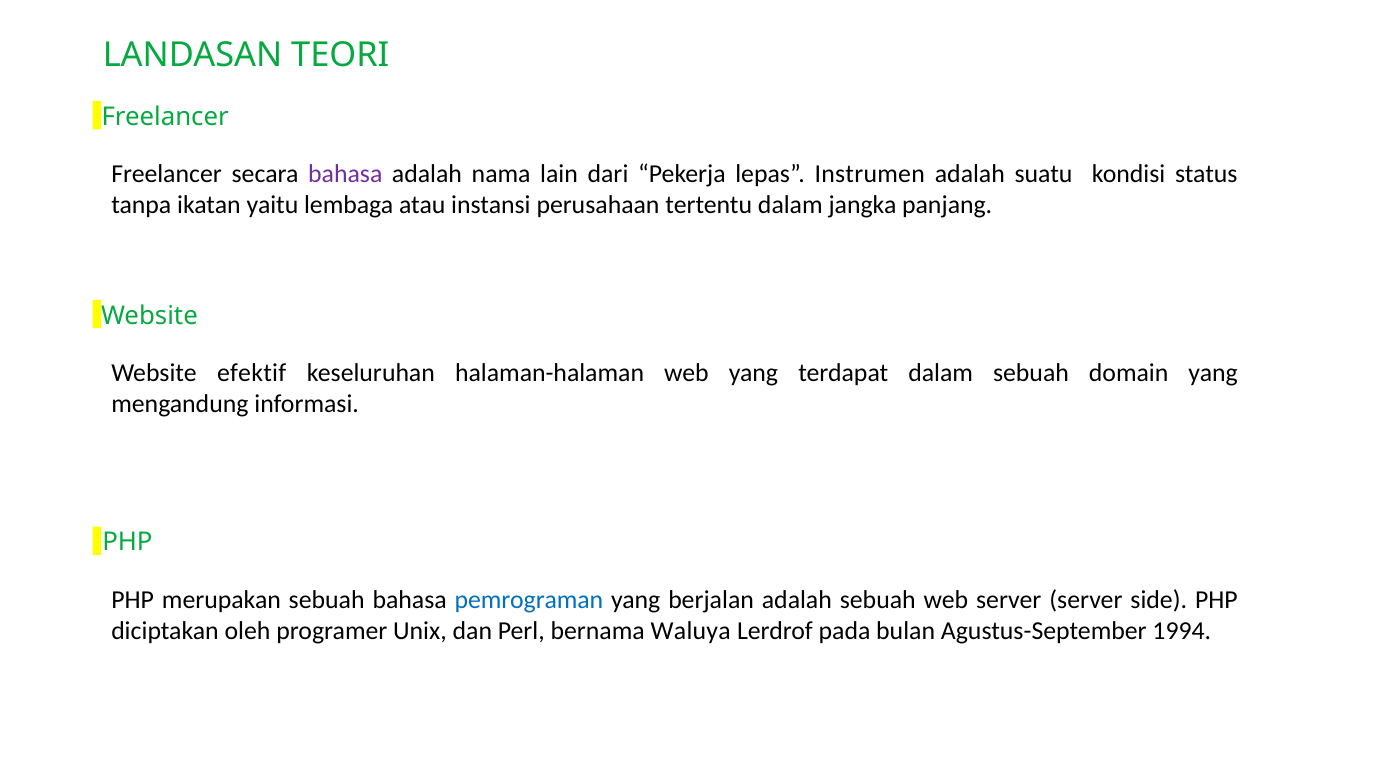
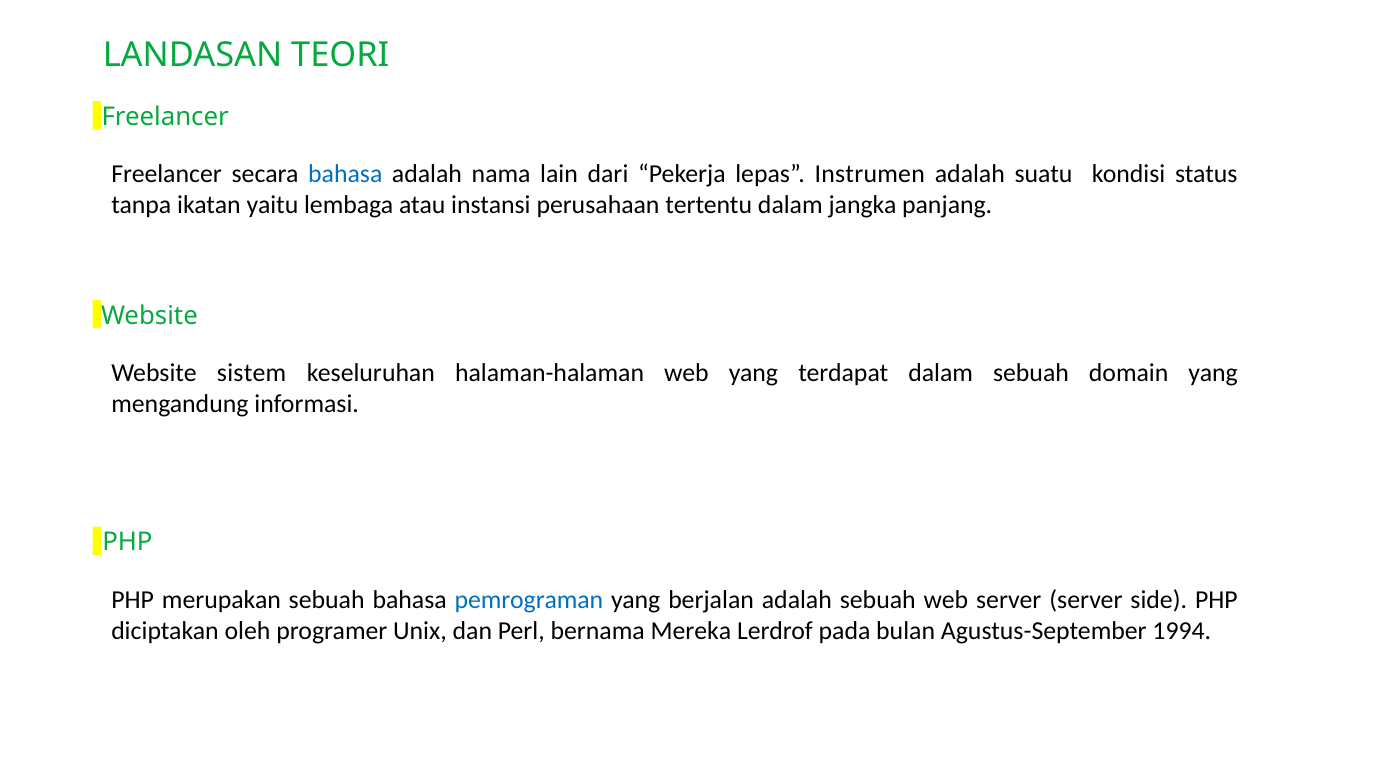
bahasa colour: purple -> blue (345, 174)
efektif: efektif -> sistem (252, 373)
Waluya: Waluya -> Mereka (691, 631)
